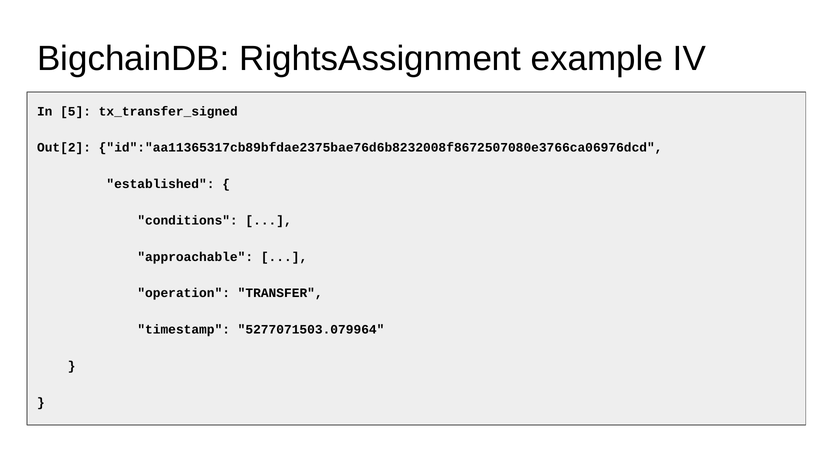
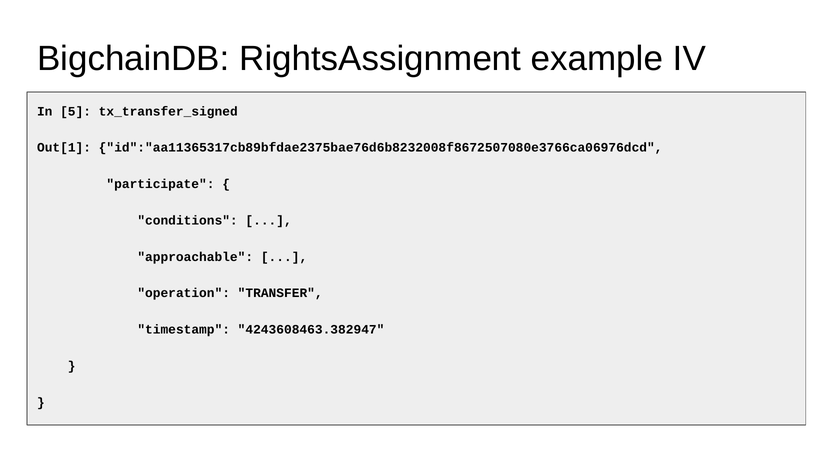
Out[2: Out[2 -> Out[1 (64, 147)
established: established -> participate (160, 184)
5277071503.079964: 5277071503.079964 -> 4243608463.382947 (311, 329)
